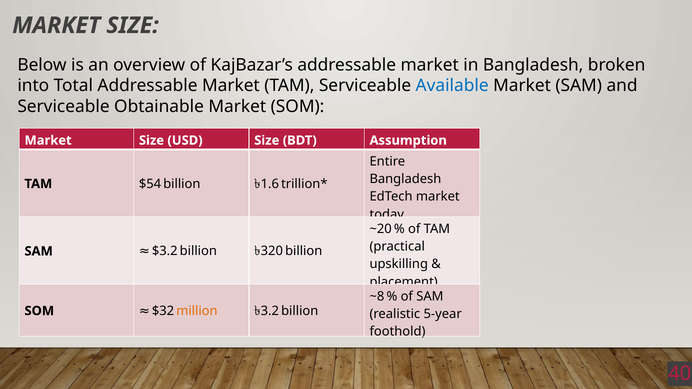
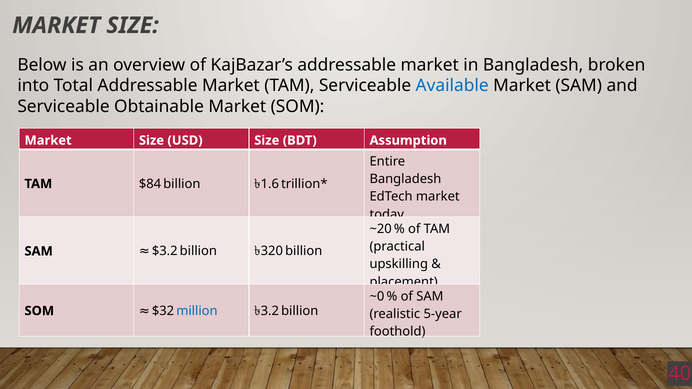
$54: $54 -> $84 (150, 184)
~8: ~8 -> ~0 (377, 297)
million colour: orange -> blue (197, 311)
